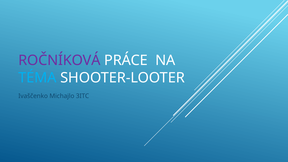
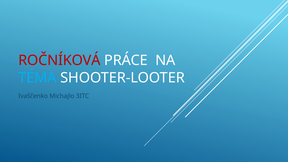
ROČNÍKOVÁ colour: purple -> red (59, 60)
